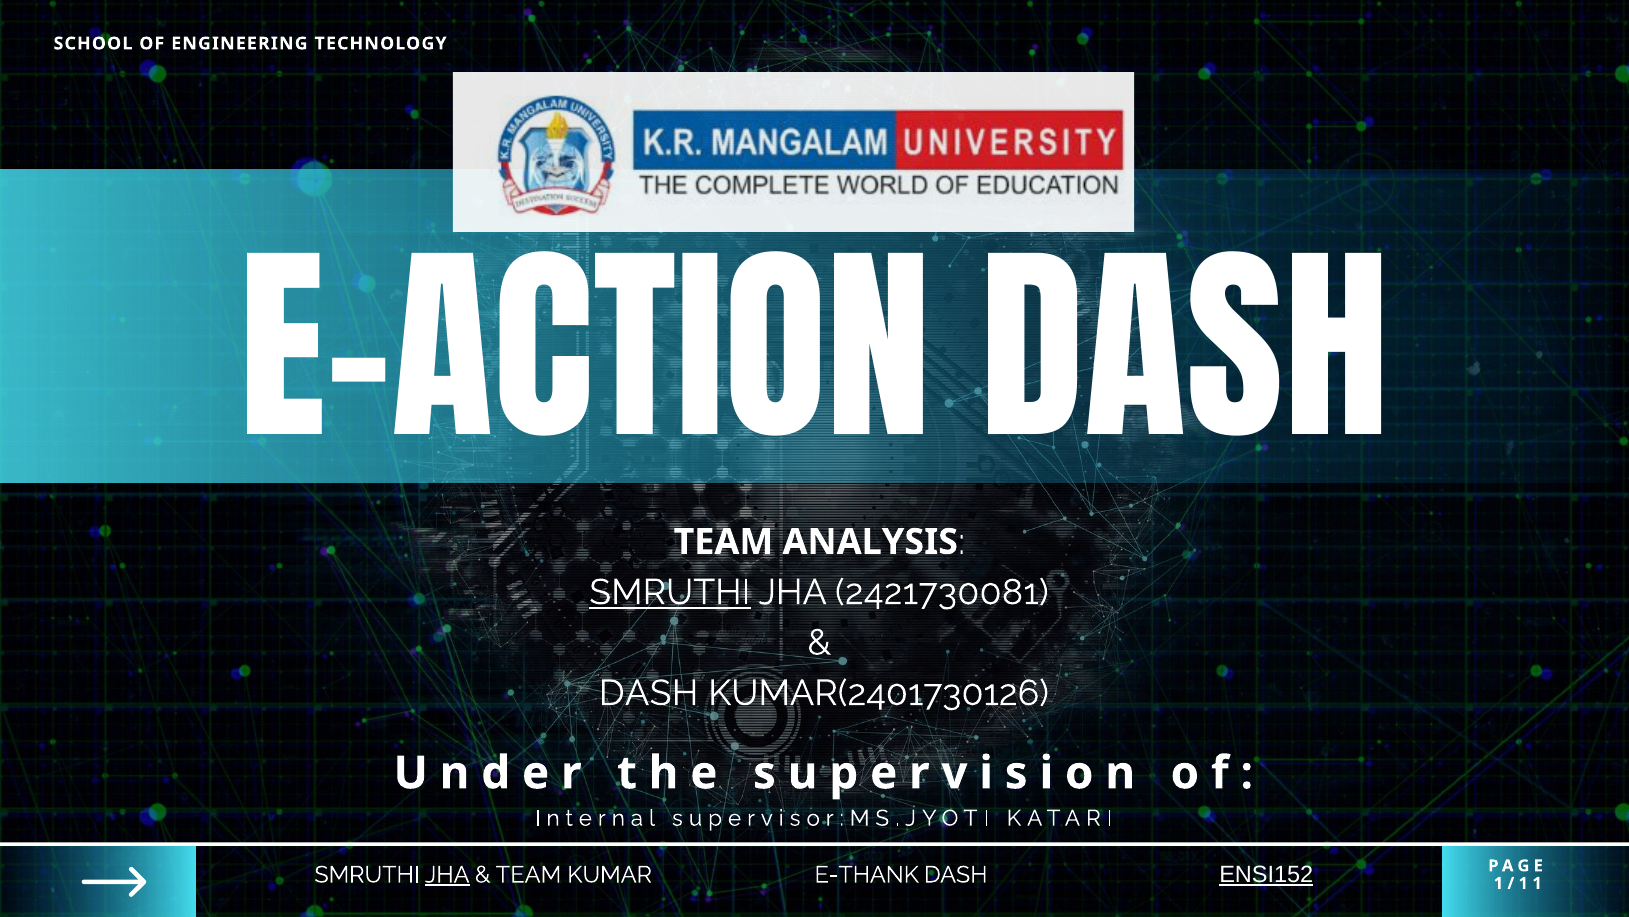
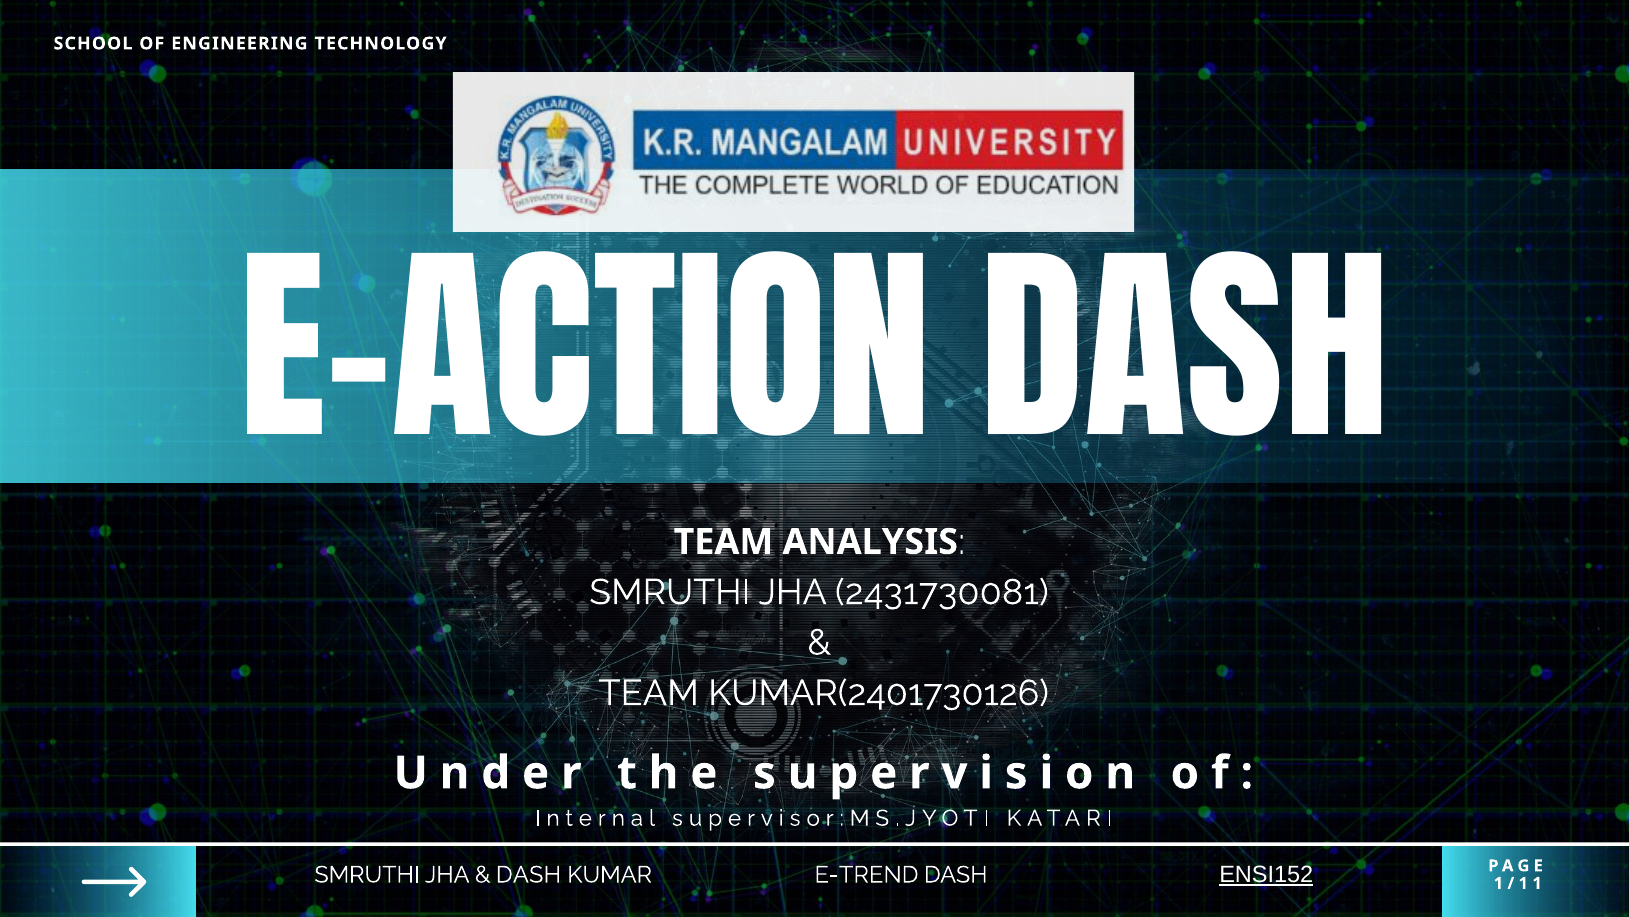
SMRUTHI underline: present -> none (670, 592)
2421730081: 2421730081 -> 2431730081 (942, 592)
DASH: DASH -> TEAM (649, 693)
JHA underline: present -> none (447, 874)
TEAM: TEAM -> DASH (528, 874)
E-THANK: E-THANK -> E-TREND (867, 874)
